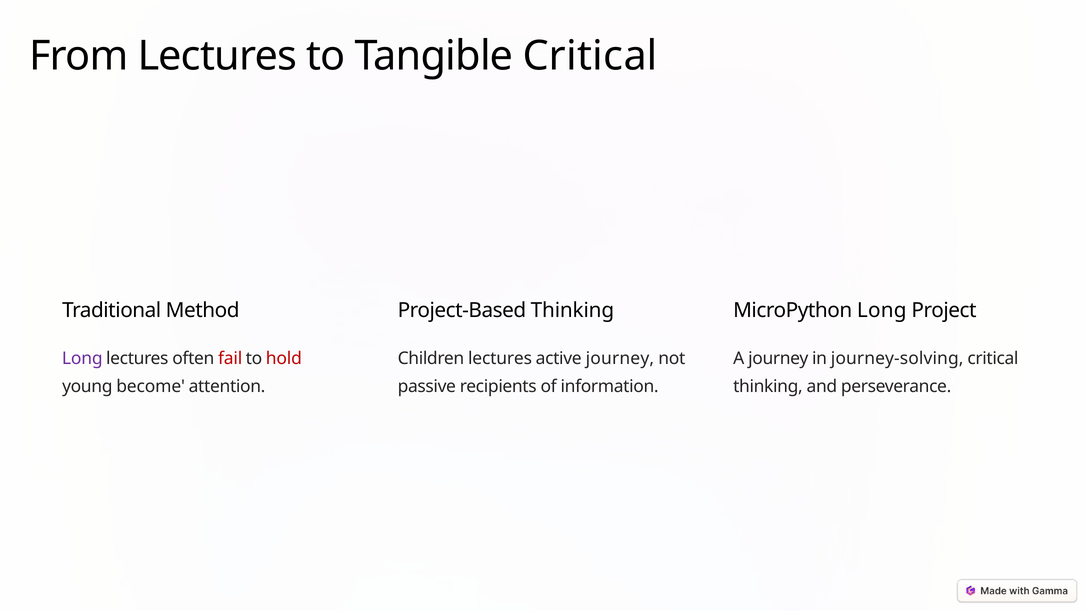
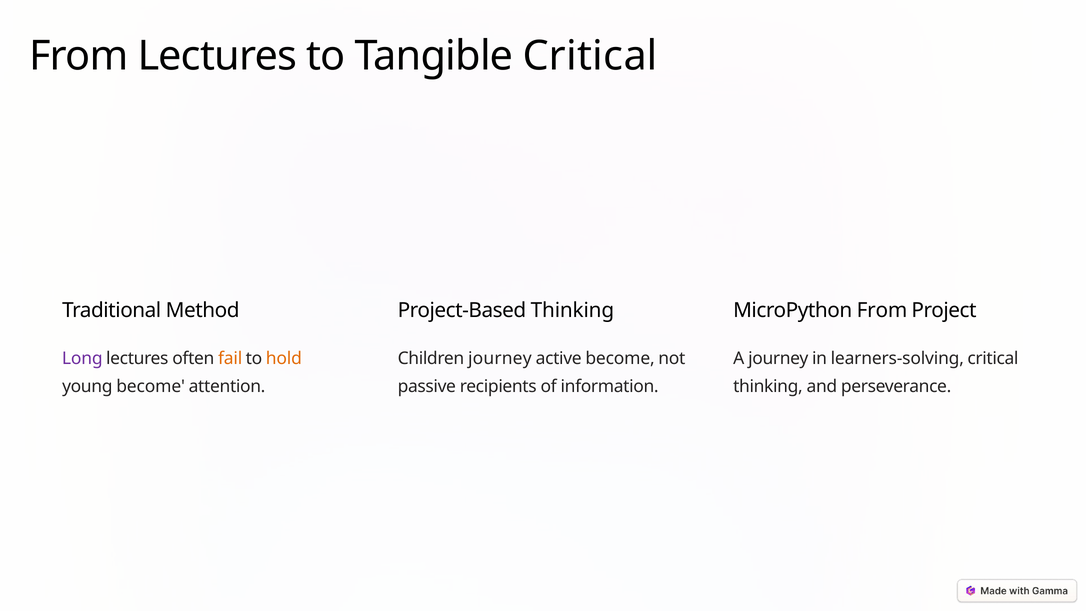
MicroPython Long: Long -> From (882, 310)
fail colour: red -> orange (230, 358)
hold colour: red -> orange (284, 358)
Children lectures: lectures -> journey (500, 358)
active journey: journey -> become (620, 358)
journey-solving: journey-solving -> learners-solving (897, 358)
